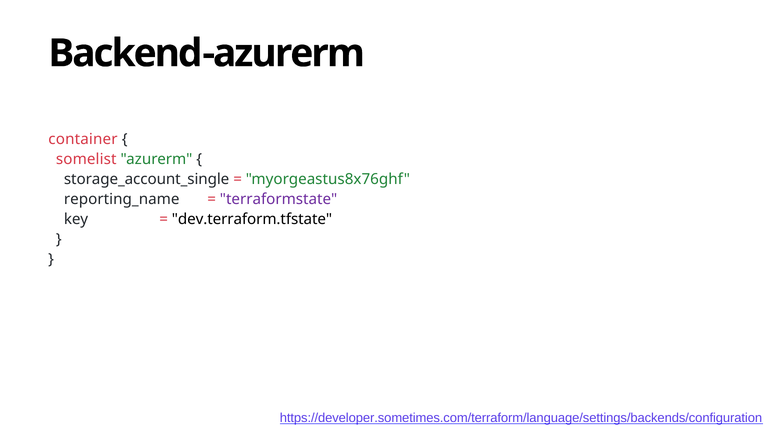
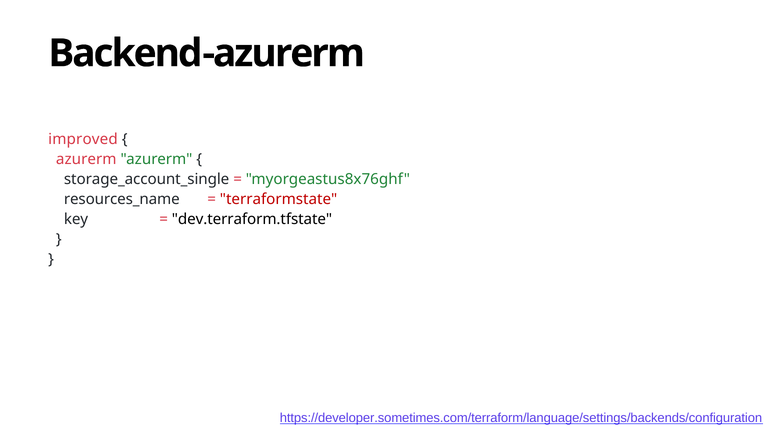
container: container -> improved (83, 139)
somelist: somelist -> azurerm (86, 159)
reporting_name: reporting_name -> resources_name (122, 199)
terraformstate colour: purple -> red (279, 199)
